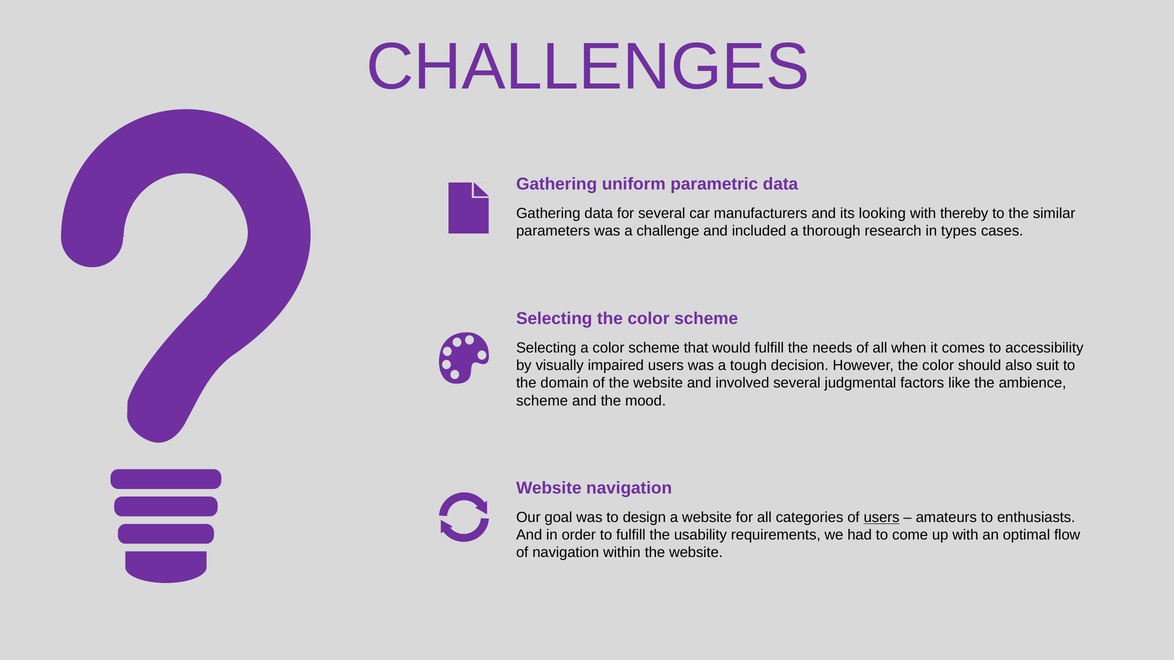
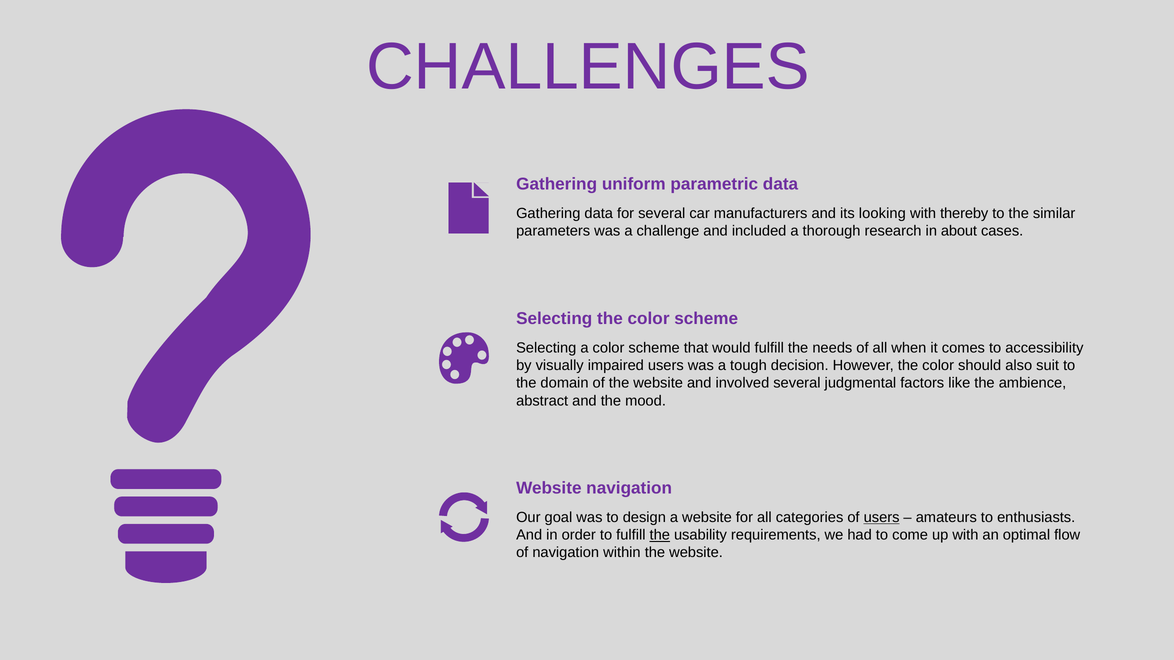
types: types -> about (959, 231)
scheme: scheme -> abstract (542, 401)
the underline: none -> present (660, 535)
